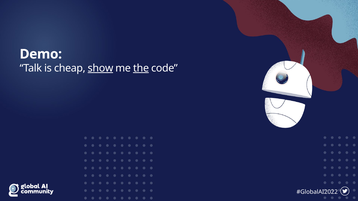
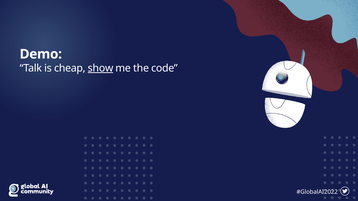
the underline: present -> none (141, 68)
